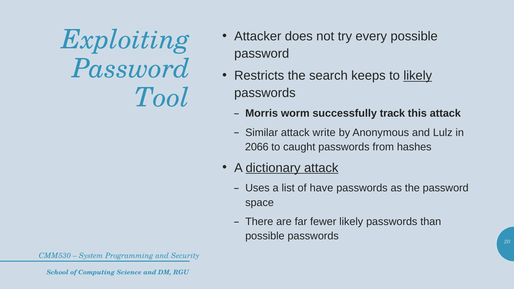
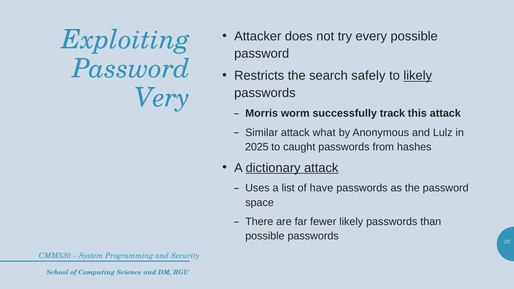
keeps: keeps -> safely (368, 76)
Tool: Tool -> Very (162, 98)
write: write -> what (324, 133)
2066: 2066 -> 2025 (257, 147)
